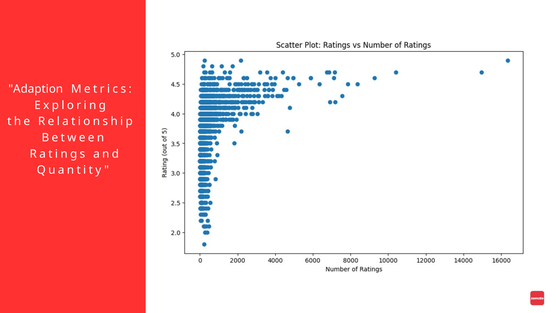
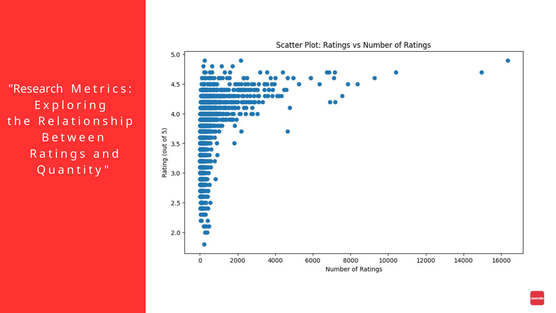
Adaption: Adaption -> Research (36, 89)
